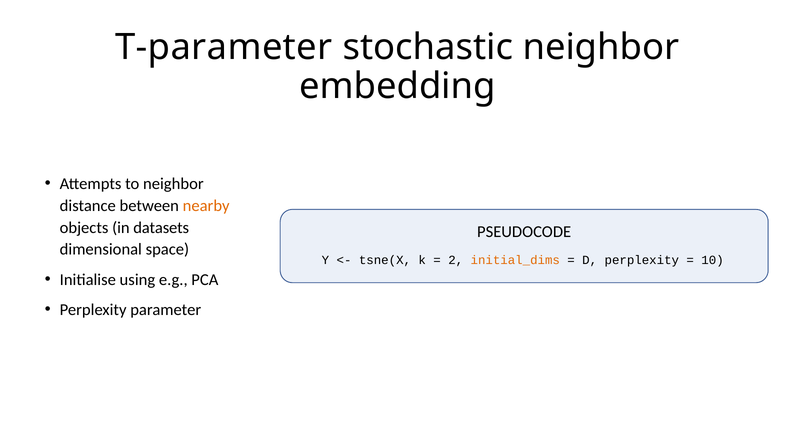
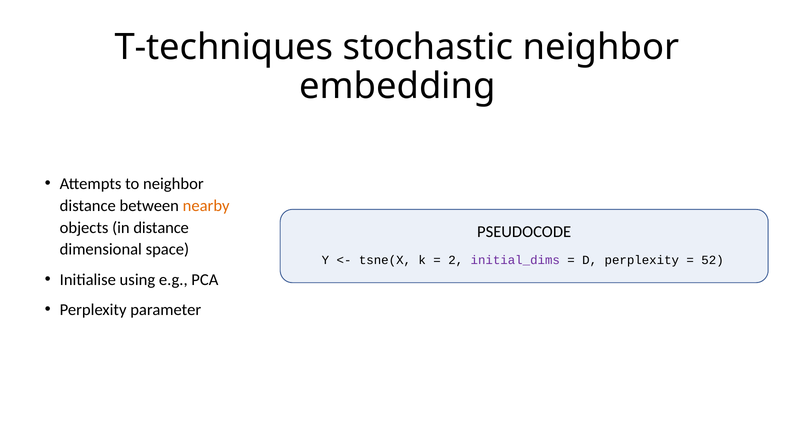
T-parameter: T-parameter -> T-techniques (224, 47)
in datasets: datasets -> distance (161, 228)
initial_dims colour: orange -> purple (515, 260)
10: 10 -> 52 (713, 260)
